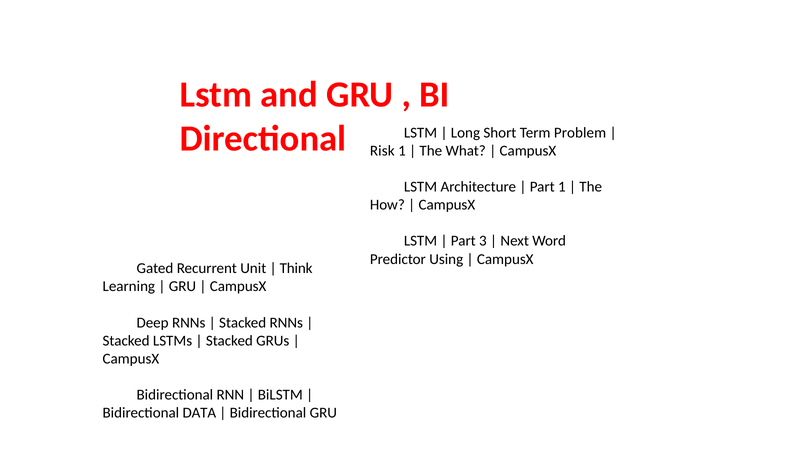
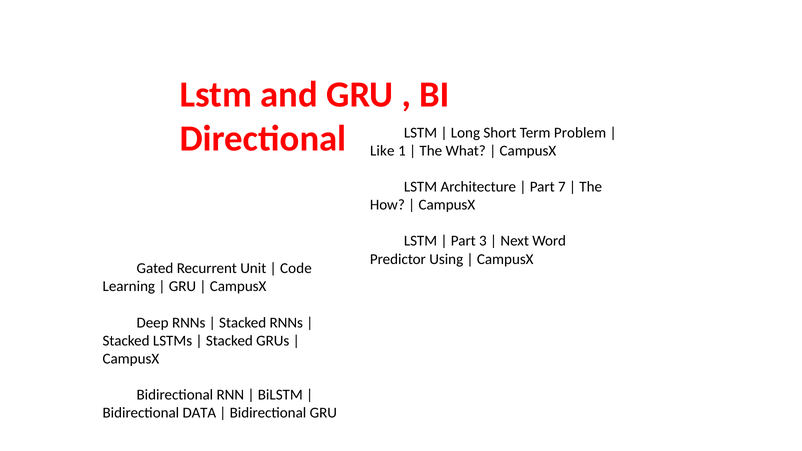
Risk: Risk -> Like (382, 151)
Part 1: 1 -> 7 (562, 187)
Think: Think -> Code (296, 269)
